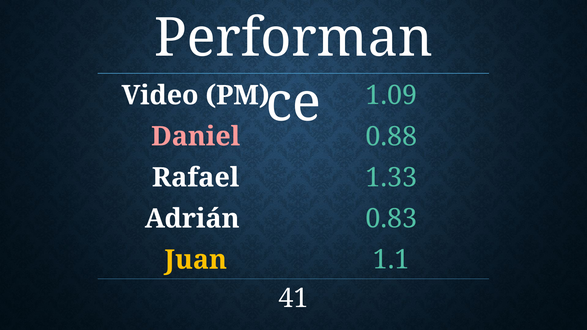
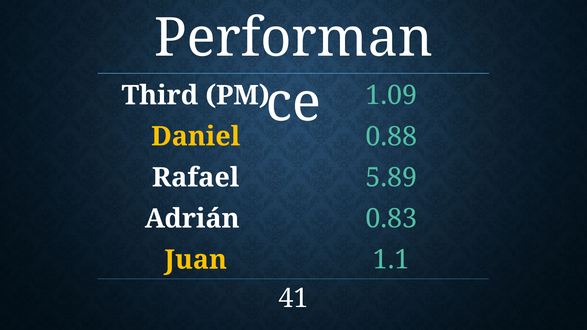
Video: Video -> Third (160, 95)
Daniel colour: pink -> yellow (196, 137)
1.33: 1.33 -> 5.89 (391, 178)
